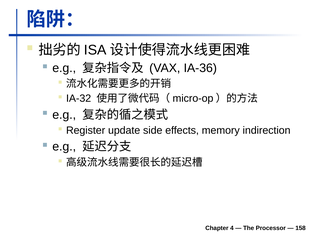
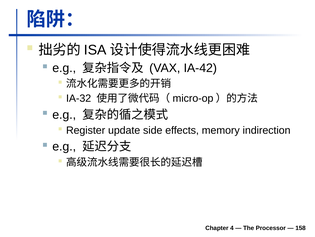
IA-36: IA-36 -> IA-42 (200, 68)
